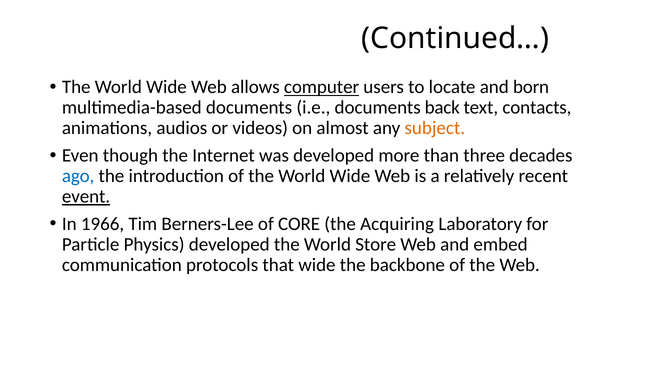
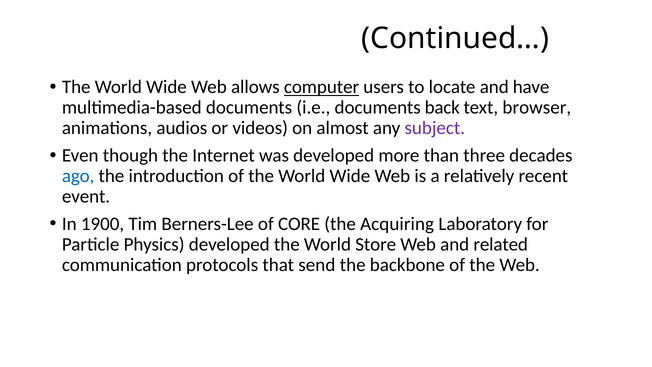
born: born -> have (531, 87)
contacts: contacts -> browser (537, 108)
subject colour: orange -> purple (435, 128)
event underline: present -> none (86, 196)
1966: 1966 -> 1900 (103, 224)
embed: embed -> related (501, 244)
that wide: wide -> send (317, 265)
